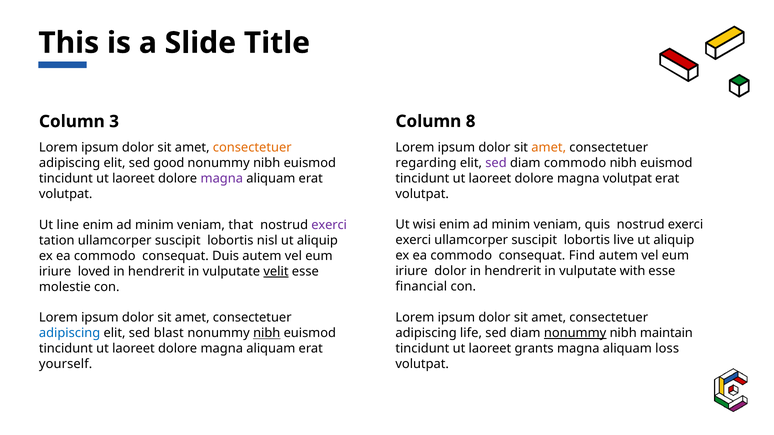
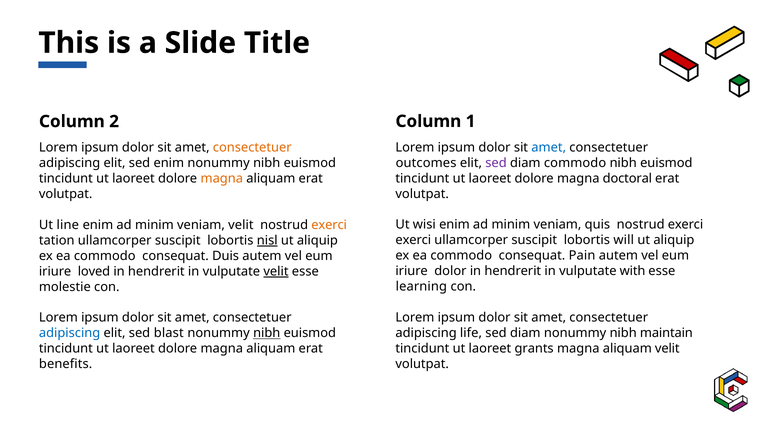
8: 8 -> 1 (471, 121)
3: 3 -> 2 (114, 122)
amet colour: orange -> blue (549, 148)
regarding: regarding -> outcomes (426, 163)
sed good: good -> enim (169, 163)
magna volutpat: volutpat -> doctoral (627, 178)
magna colour: purple -> orange (222, 179)
veniam that: that -> velit (241, 225)
exerci colour: purple -> orange (329, 225)
live: live -> will (624, 240)
nisl underline: none -> present (267, 241)
Find: Find -> Pain (582, 256)
financial: financial -> learning (421, 287)
nonummy underline: present -> none (575, 333)
aliquam loss: loss -> velit (667, 349)
yourself: yourself -> benefits (66, 364)
